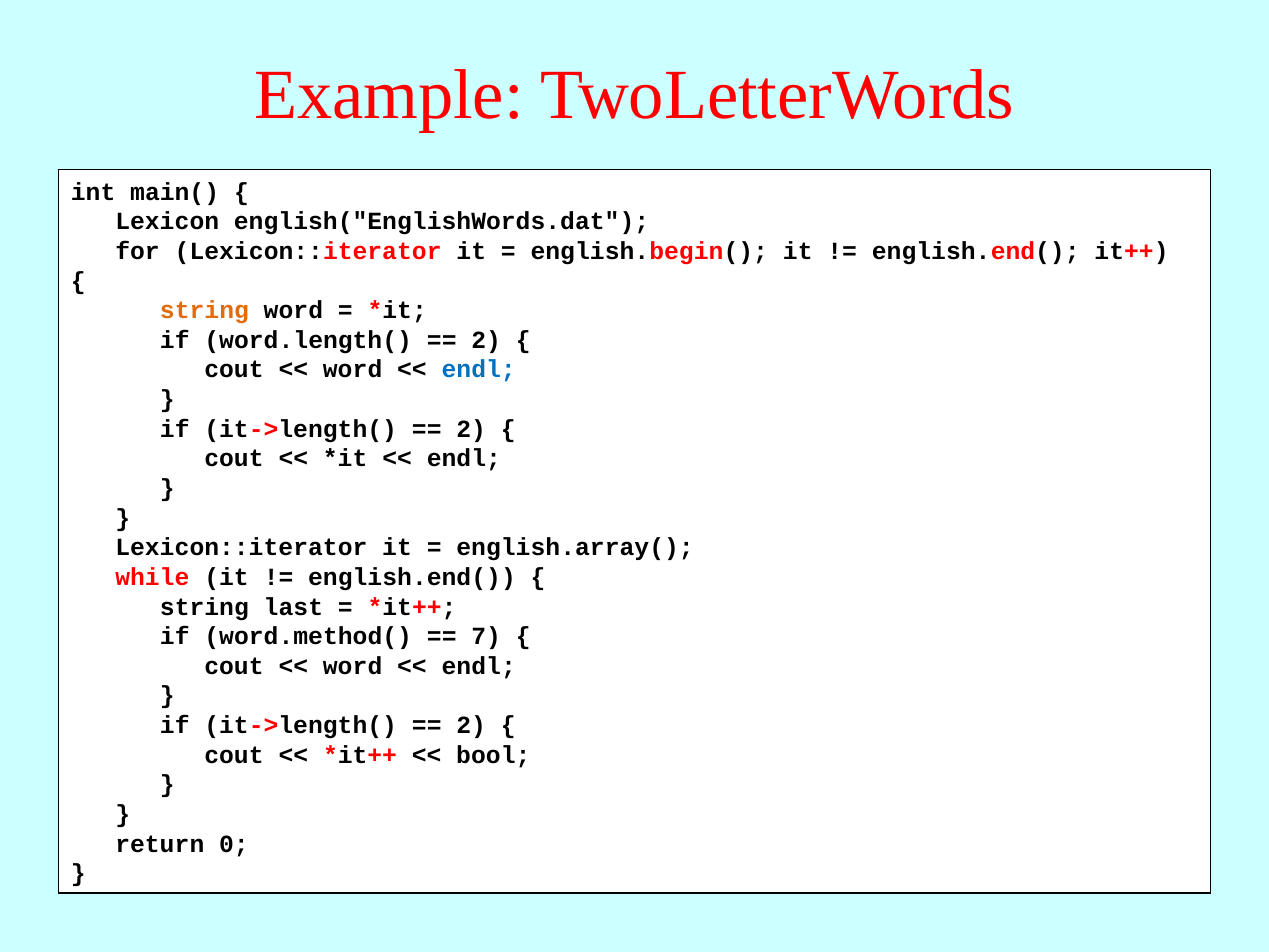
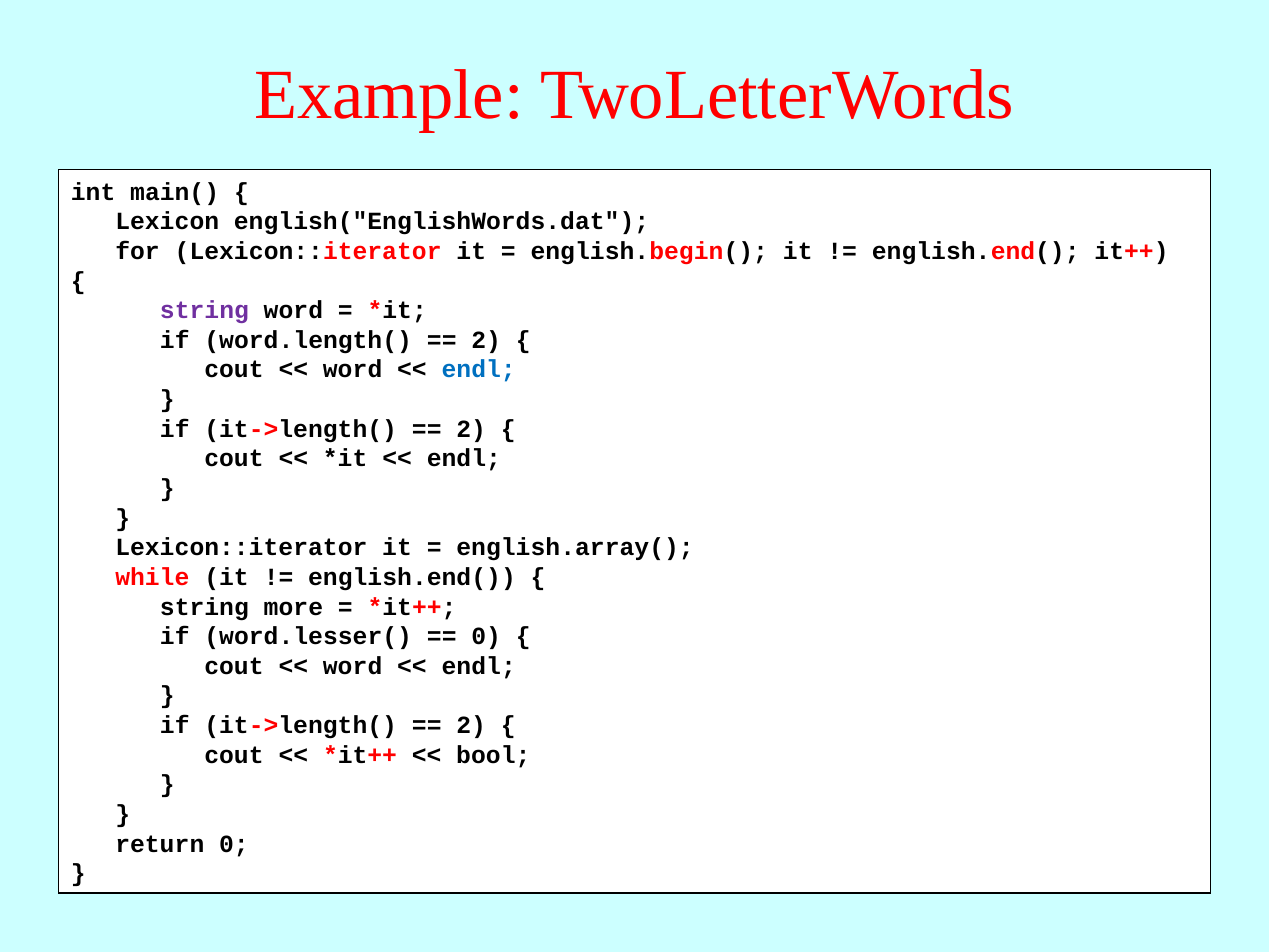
string colour: orange -> purple (204, 310)
last: last -> more (293, 607)
word.method(: word.method( -> word.lesser( (308, 636)
7: 7 -> 0 (486, 636)
